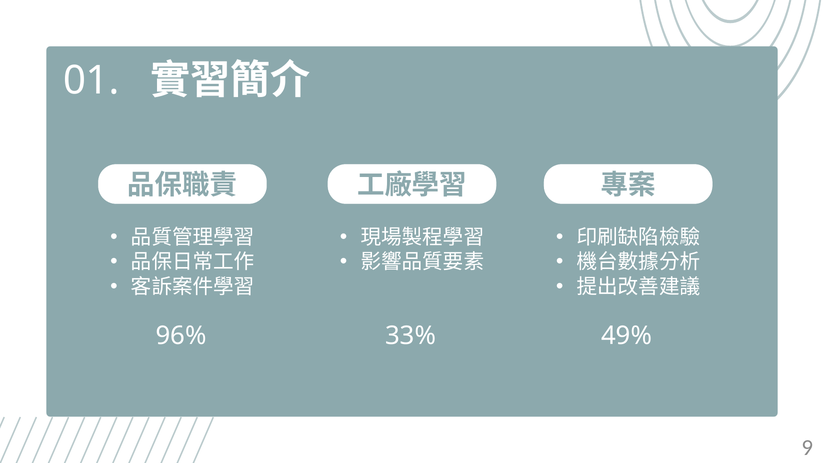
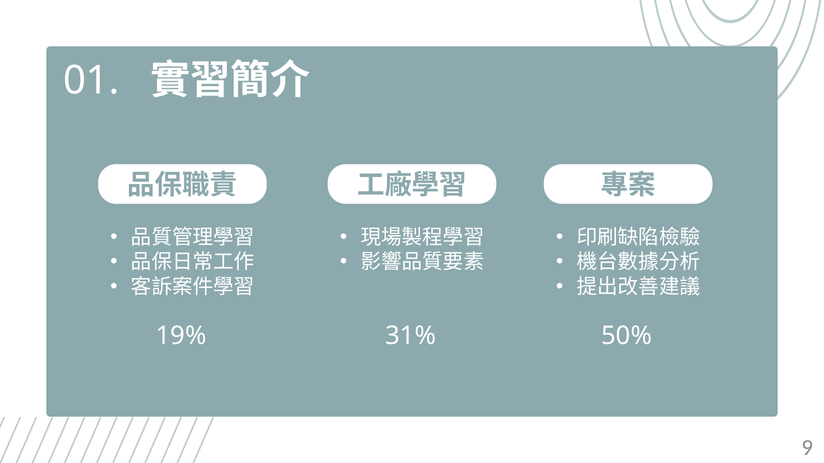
96%: 96% -> 19% (181, 336)
33%: 33% -> 31% (411, 336)
49%: 49% -> 50% (627, 336)
